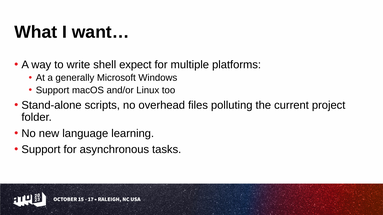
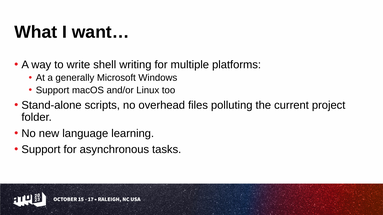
expect: expect -> writing (135, 65)
